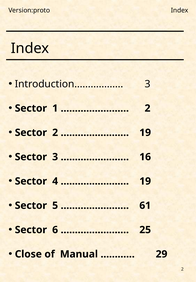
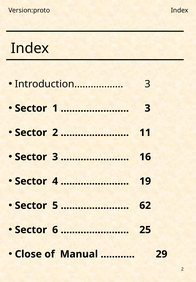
2: 2 -> 3 (148, 109)
19: 19 -> 11 (145, 133)
61: 61 -> 62 (145, 206)
